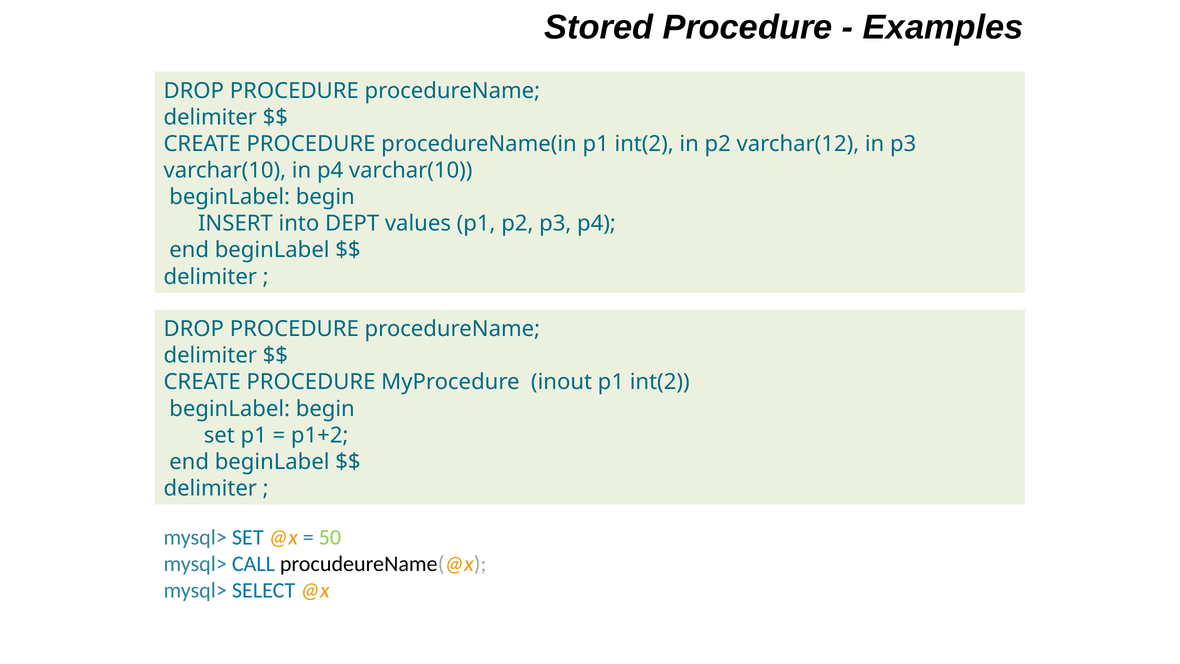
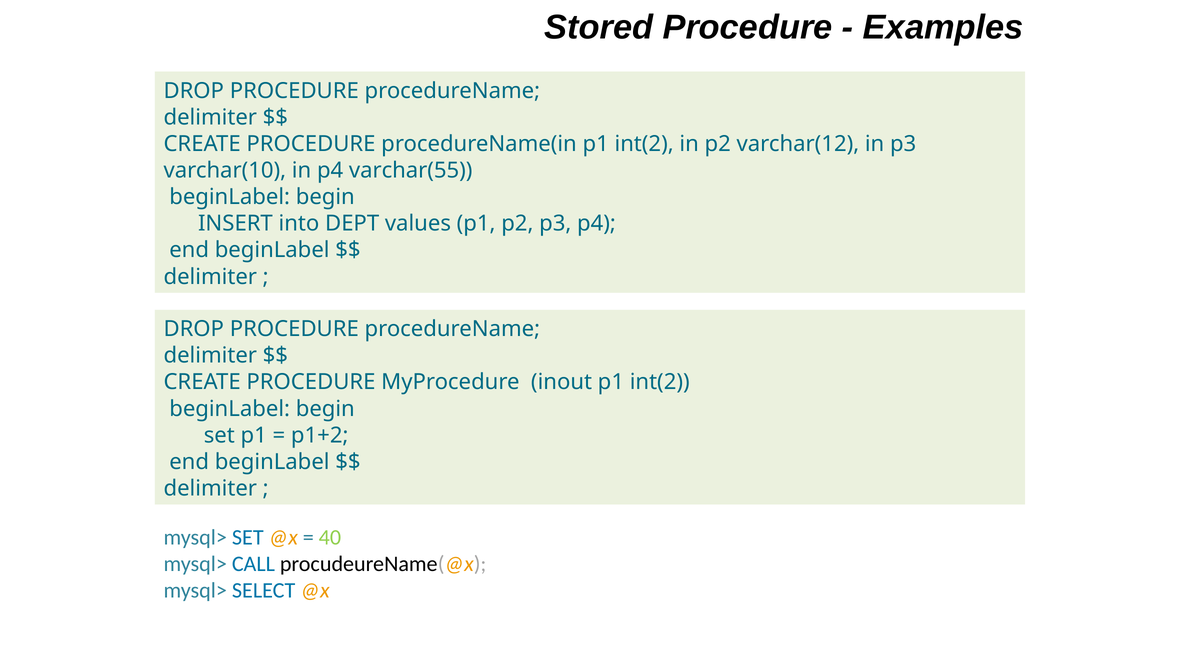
p4 varchar(10: varchar(10 -> varchar(55 (411, 170)
50: 50 -> 40 (330, 537)
